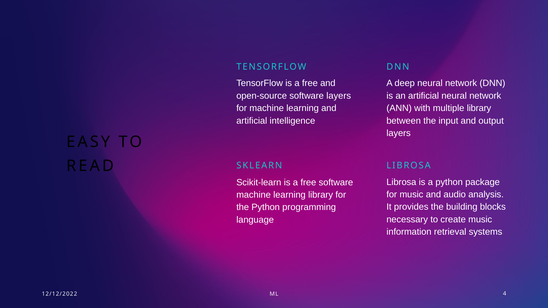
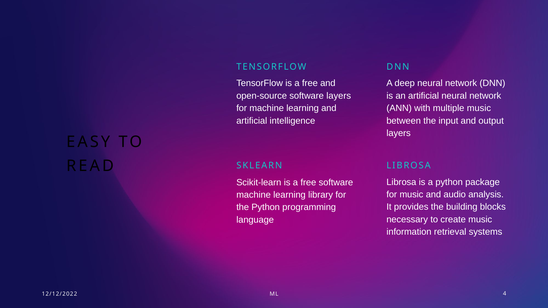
multiple library: library -> music (479, 108)
